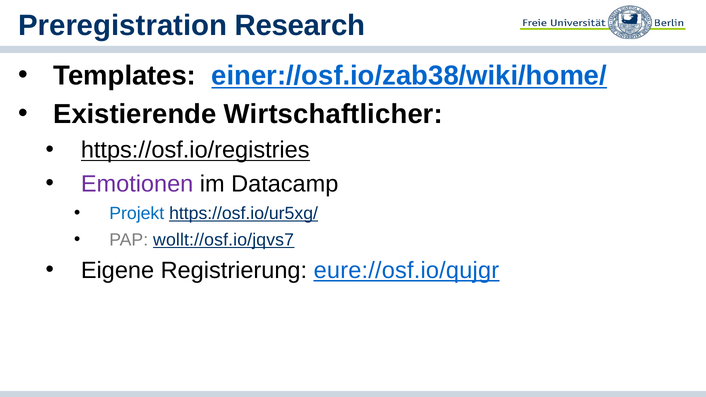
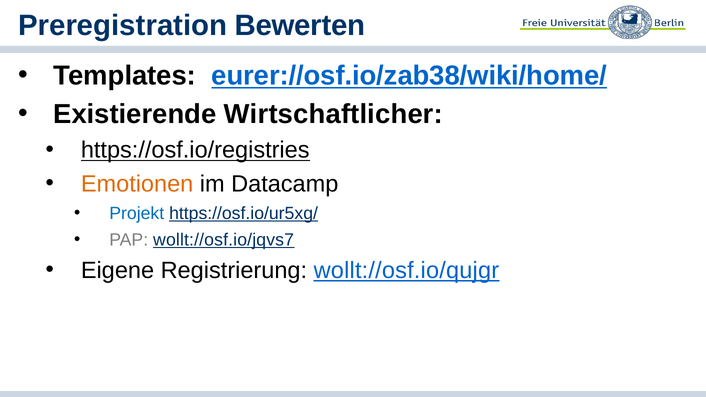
Research: Research -> Bewerten (300, 26)
einer://osf.io/zab38/wiki/home/: einer://osf.io/zab38/wiki/home/ -> eurer://osf.io/zab38/wiki/home/ (409, 76)
Emotionen colour: purple -> orange (137, 184)
eure://osf.io/qujgr: eure://osf.io/qujgr -> wollt://osf.io/qujgr (406, 271)
